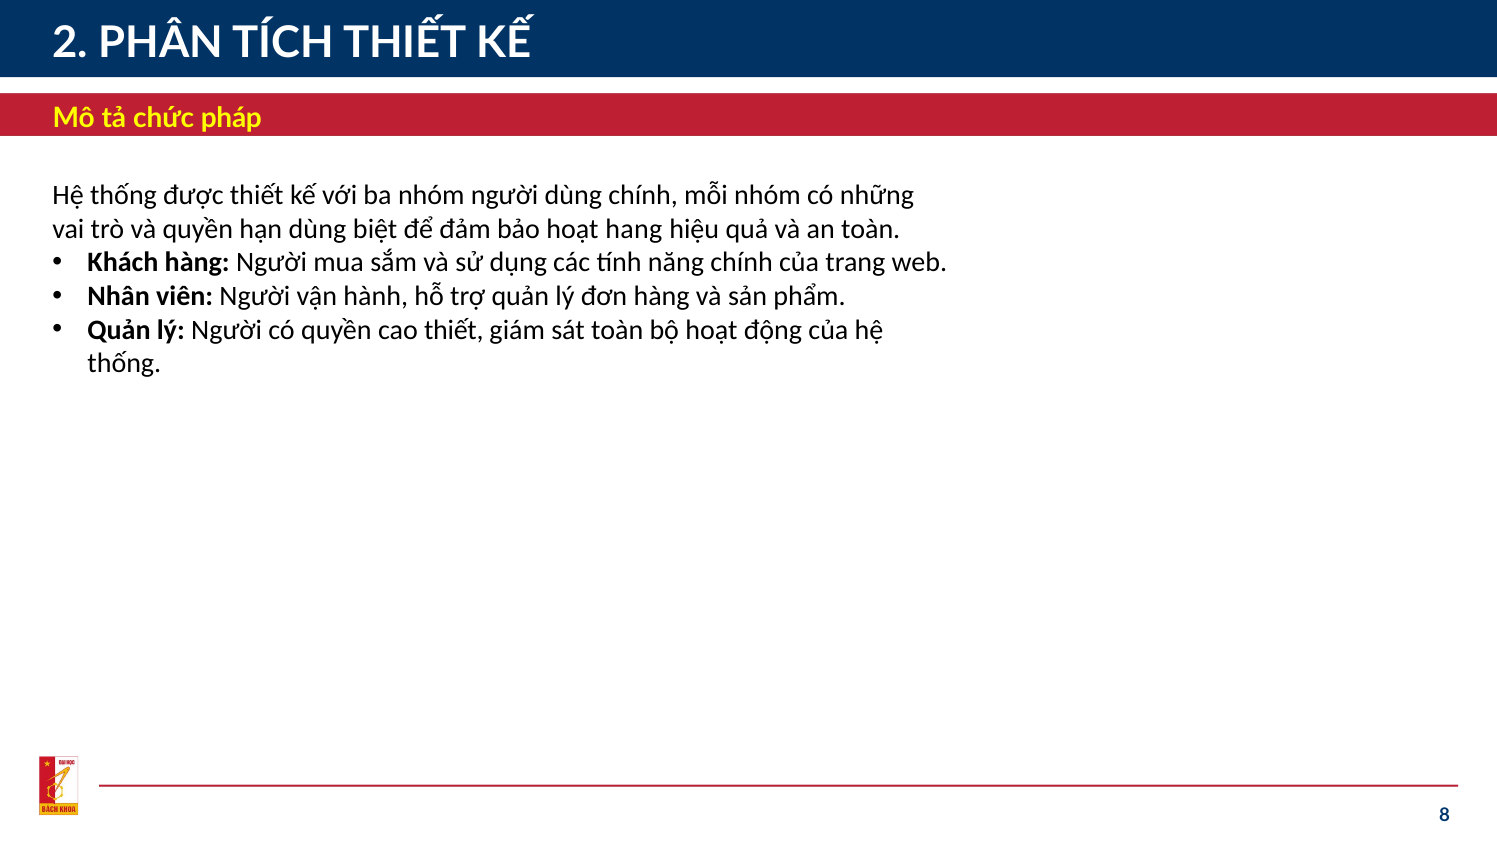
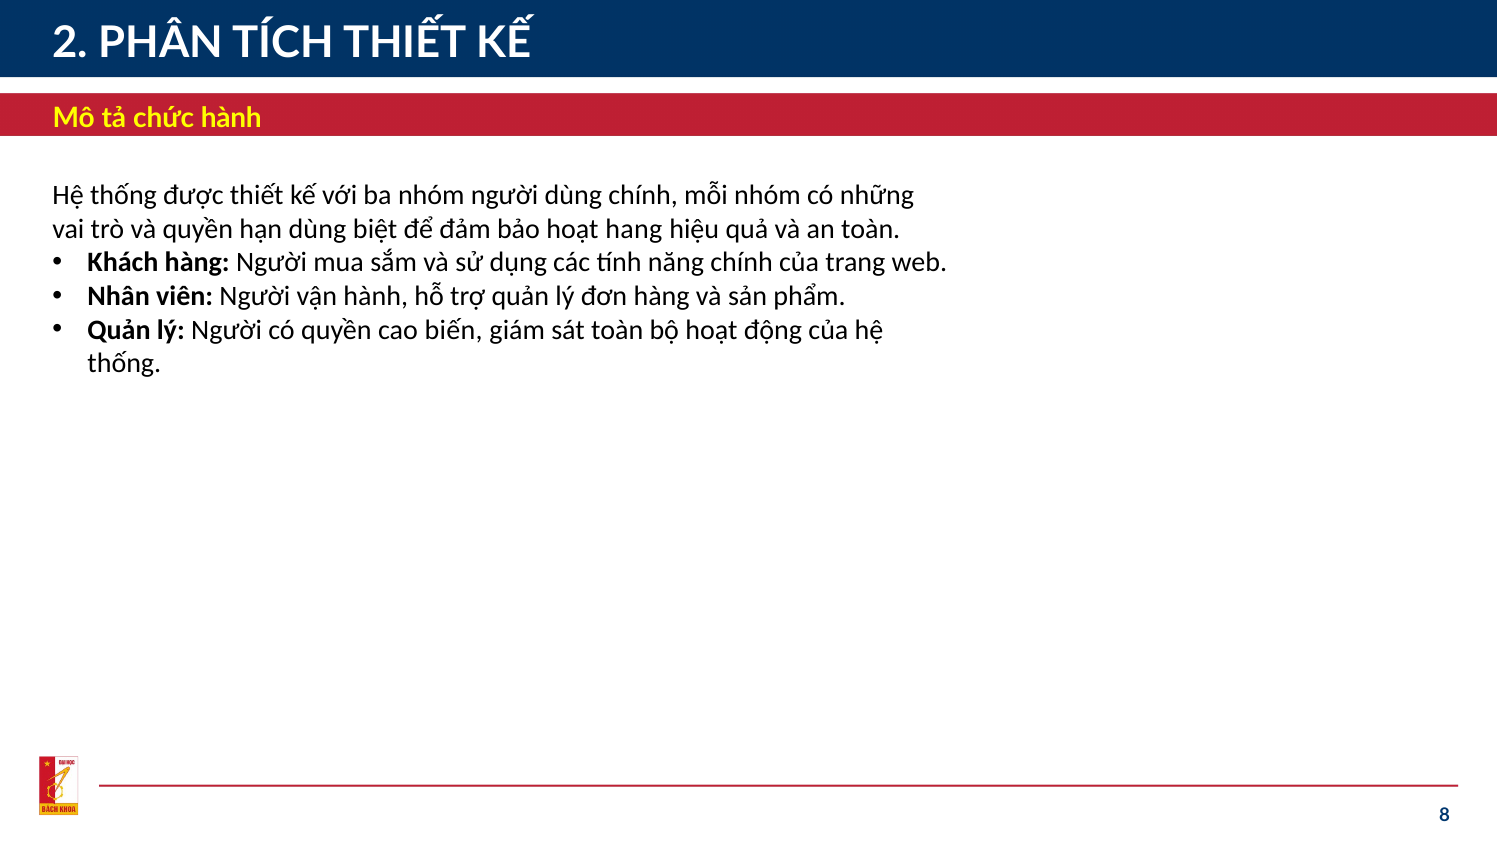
chức pháp: pháp -> hành (231, 118)
cao thiết: thiết -> biến (454, 330)
